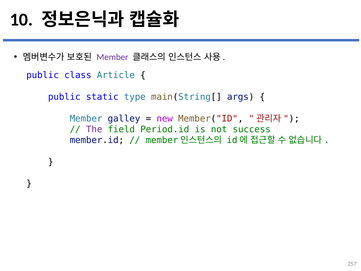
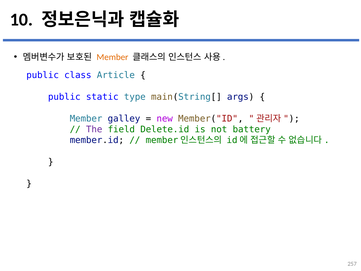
Member colour: purple -> orange (112, 57)
Period.id: Period.id -> Delete.id (165, 129)
success: success -> battery (252, 129)
